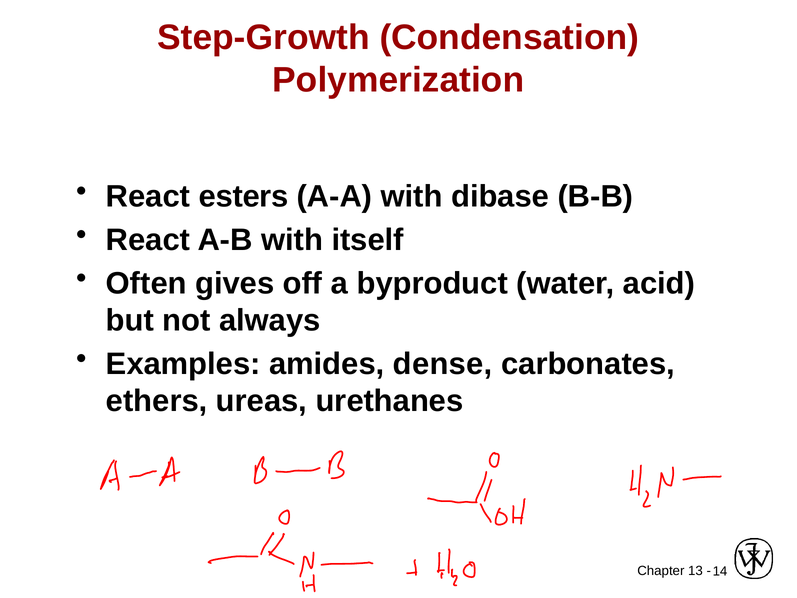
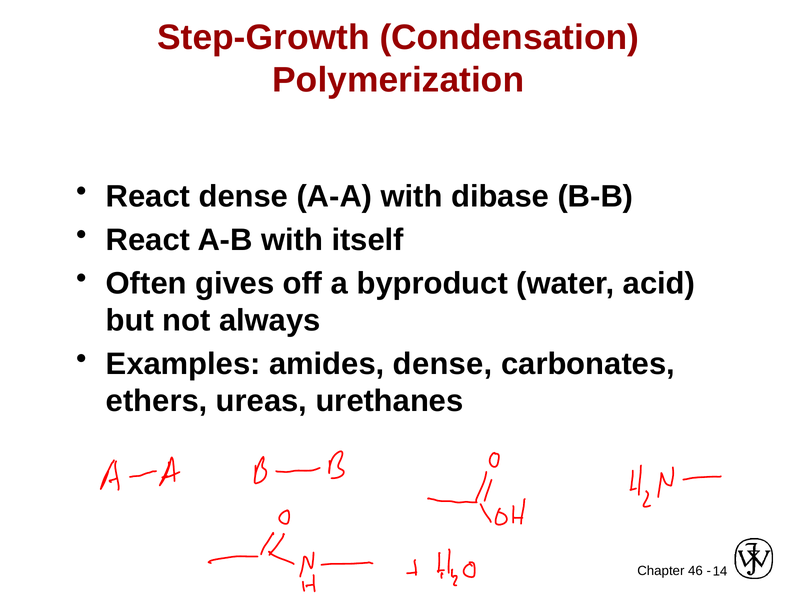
React esters: esters -> dense (243, 196)
13: 13 -> 46 (695, 571)
